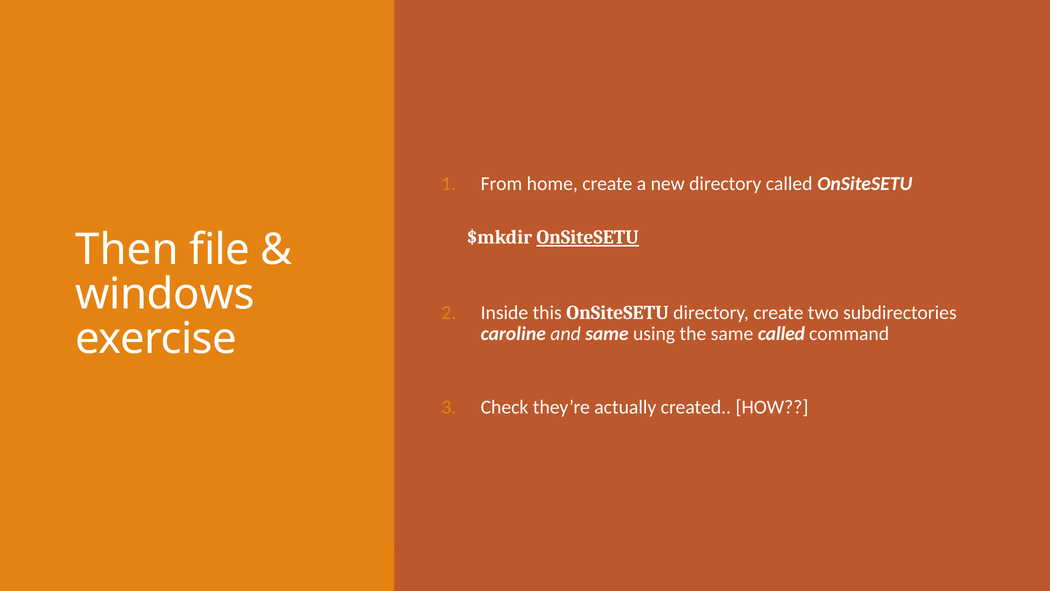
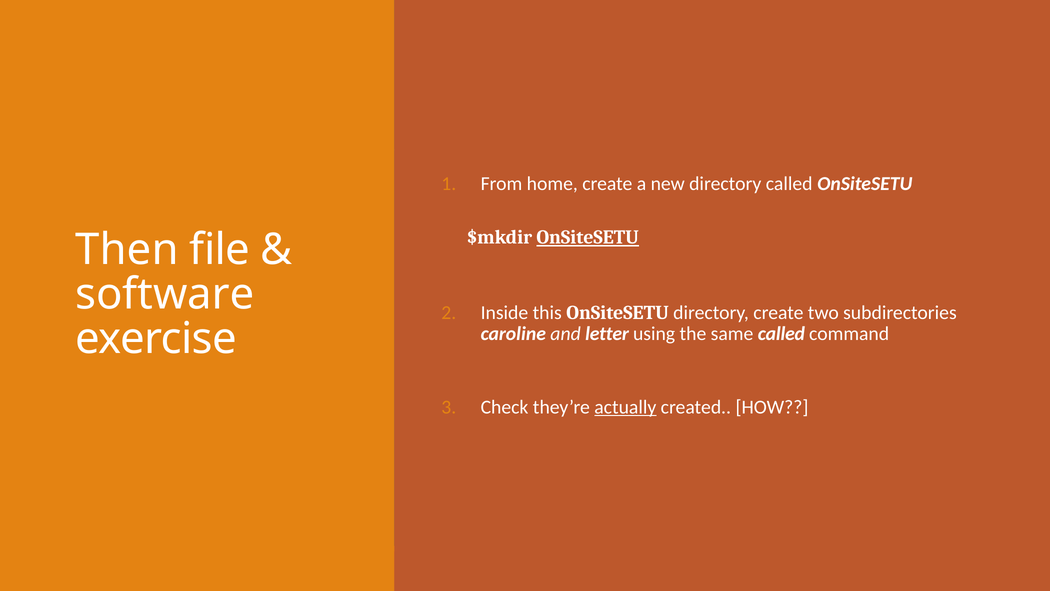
windows: windows -> software (165, 294)
and same: same -> letter (607, 334)
actually underline: none -> present (625, 407)
